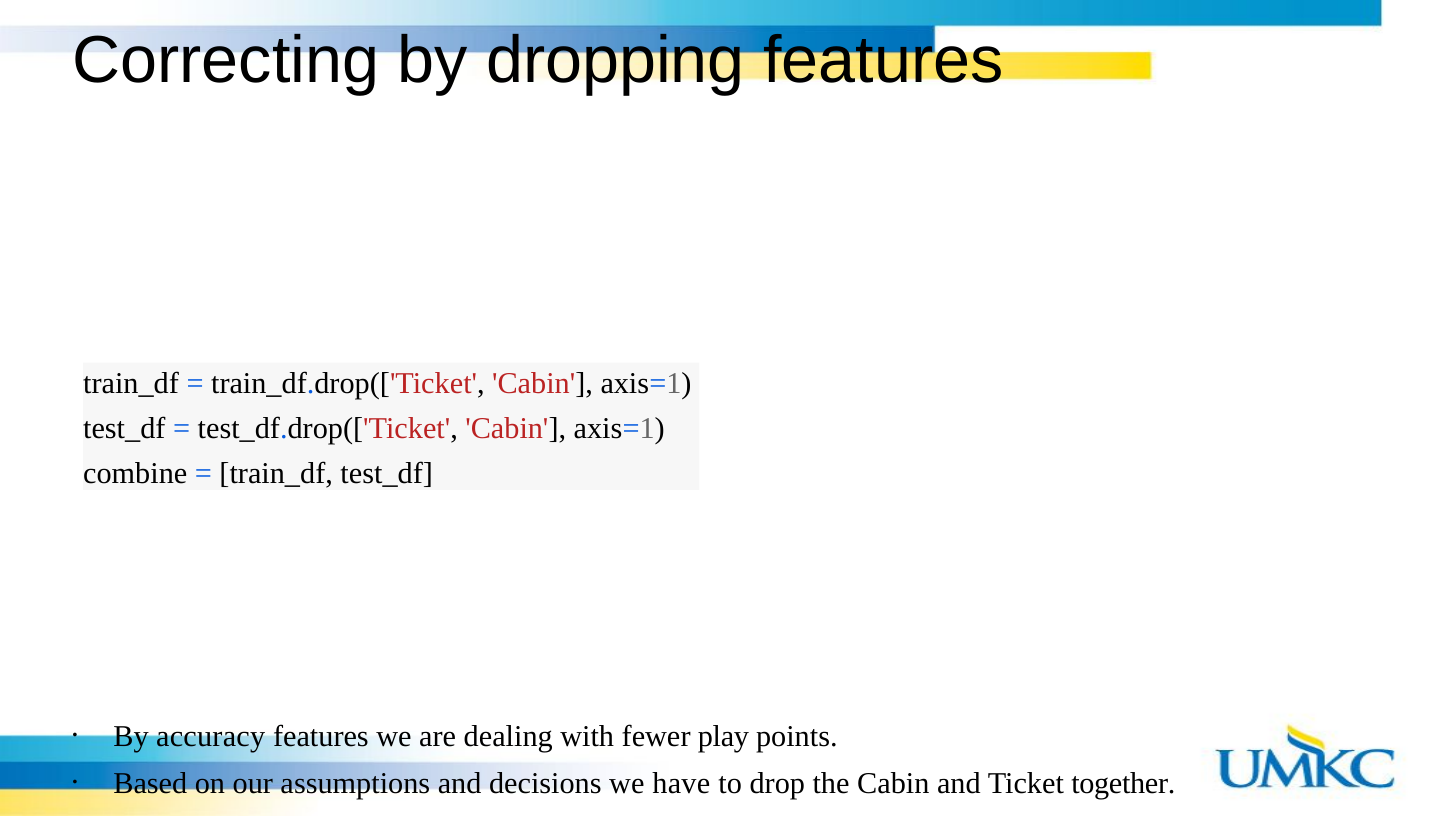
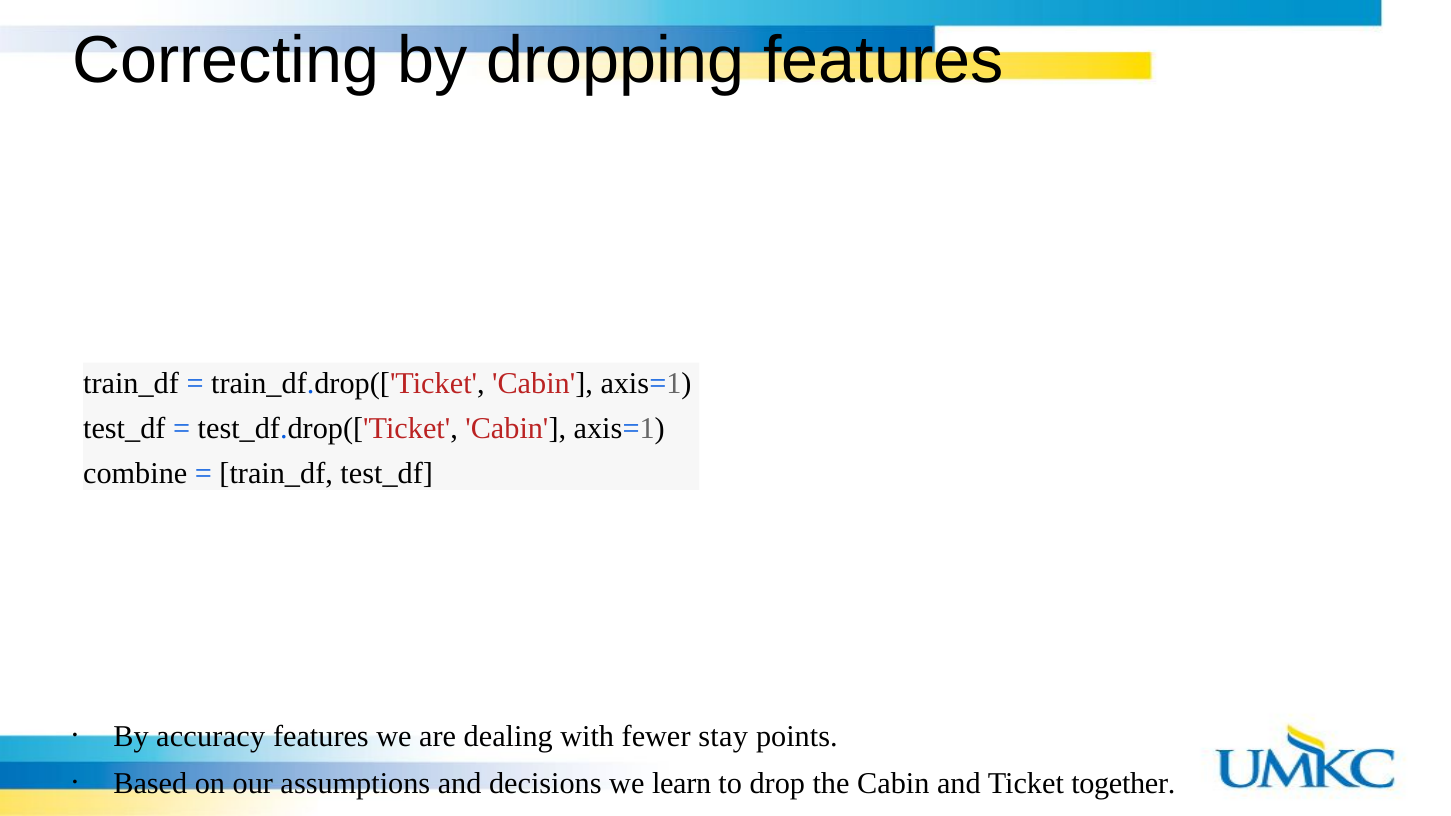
fewer play: play -> stay (723, 736)
have: have -> learn (682, 784)
